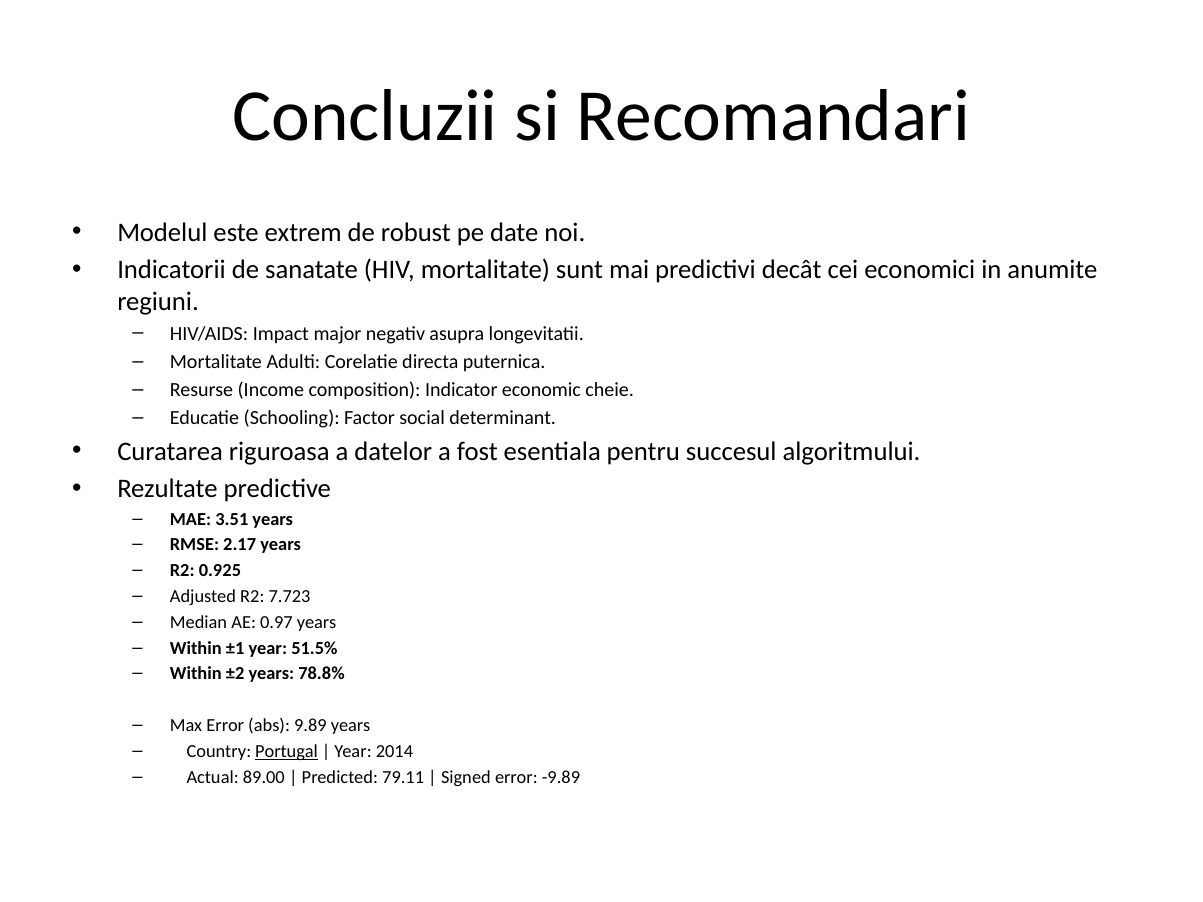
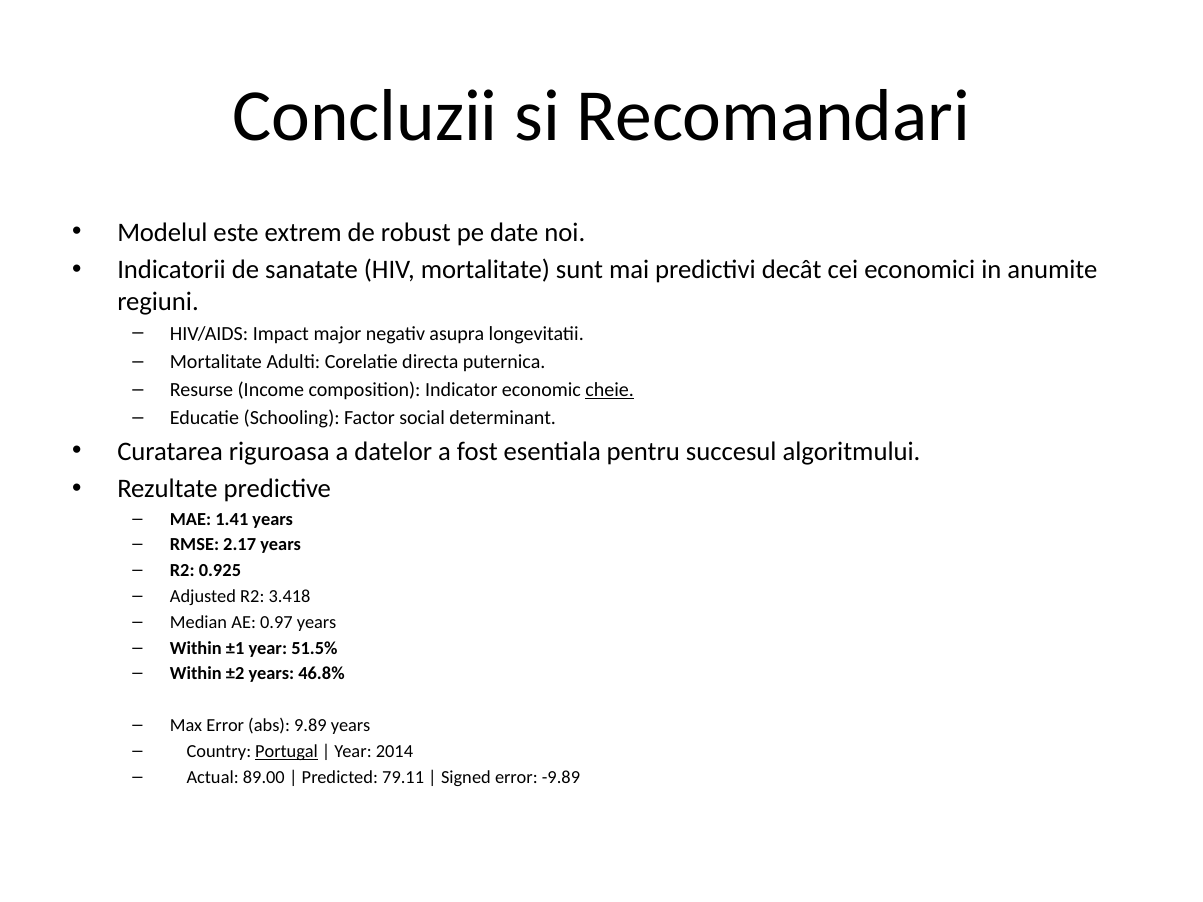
cheie underline: none -> present (610, 390)
3.51: 3.51 -> 1.41 (232, 519)
7.723: 7.723 -> 3.418 (290, 597)
78.8%: 78.8% -> 46.8% (321, 674)
